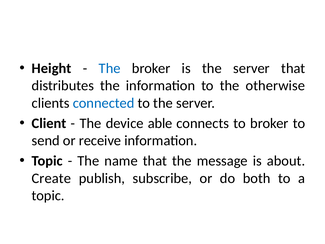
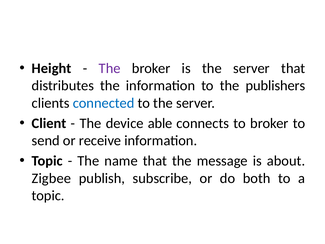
The colour: blue -> purple (110, 68)
otherwise: otherwise -> publishers (275, 86)
Create: Create -> Zigbee (51, 178)
